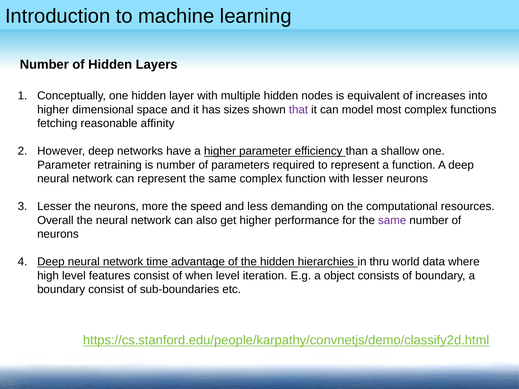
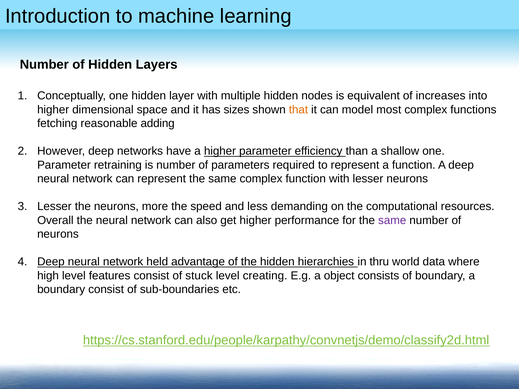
that colour: purple -> orange (298, 110)
affinity: affinity -> adding (158, 124)
time: time -> held (157, 262)
when: when -> stuck (199, 276)
iteration: iteration -> creating (265, 276)
